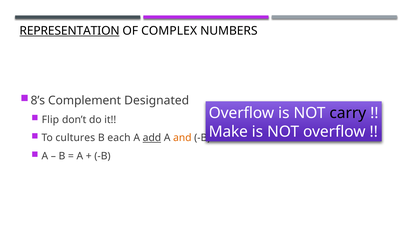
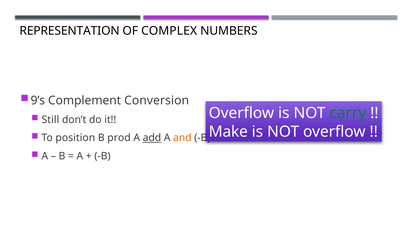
REPRESENTATION underline: present -> none (70, 31)
8’s: 8’s -> 9’s (38, 100)
Designated: Designated -> Conversion (157, 100)
carry colour: black -> green (348, 113)
Flip: Flip -> Still (50, 120)
cultures: cultures -> position (75, 138)
each: each -> prod (119, 138)
